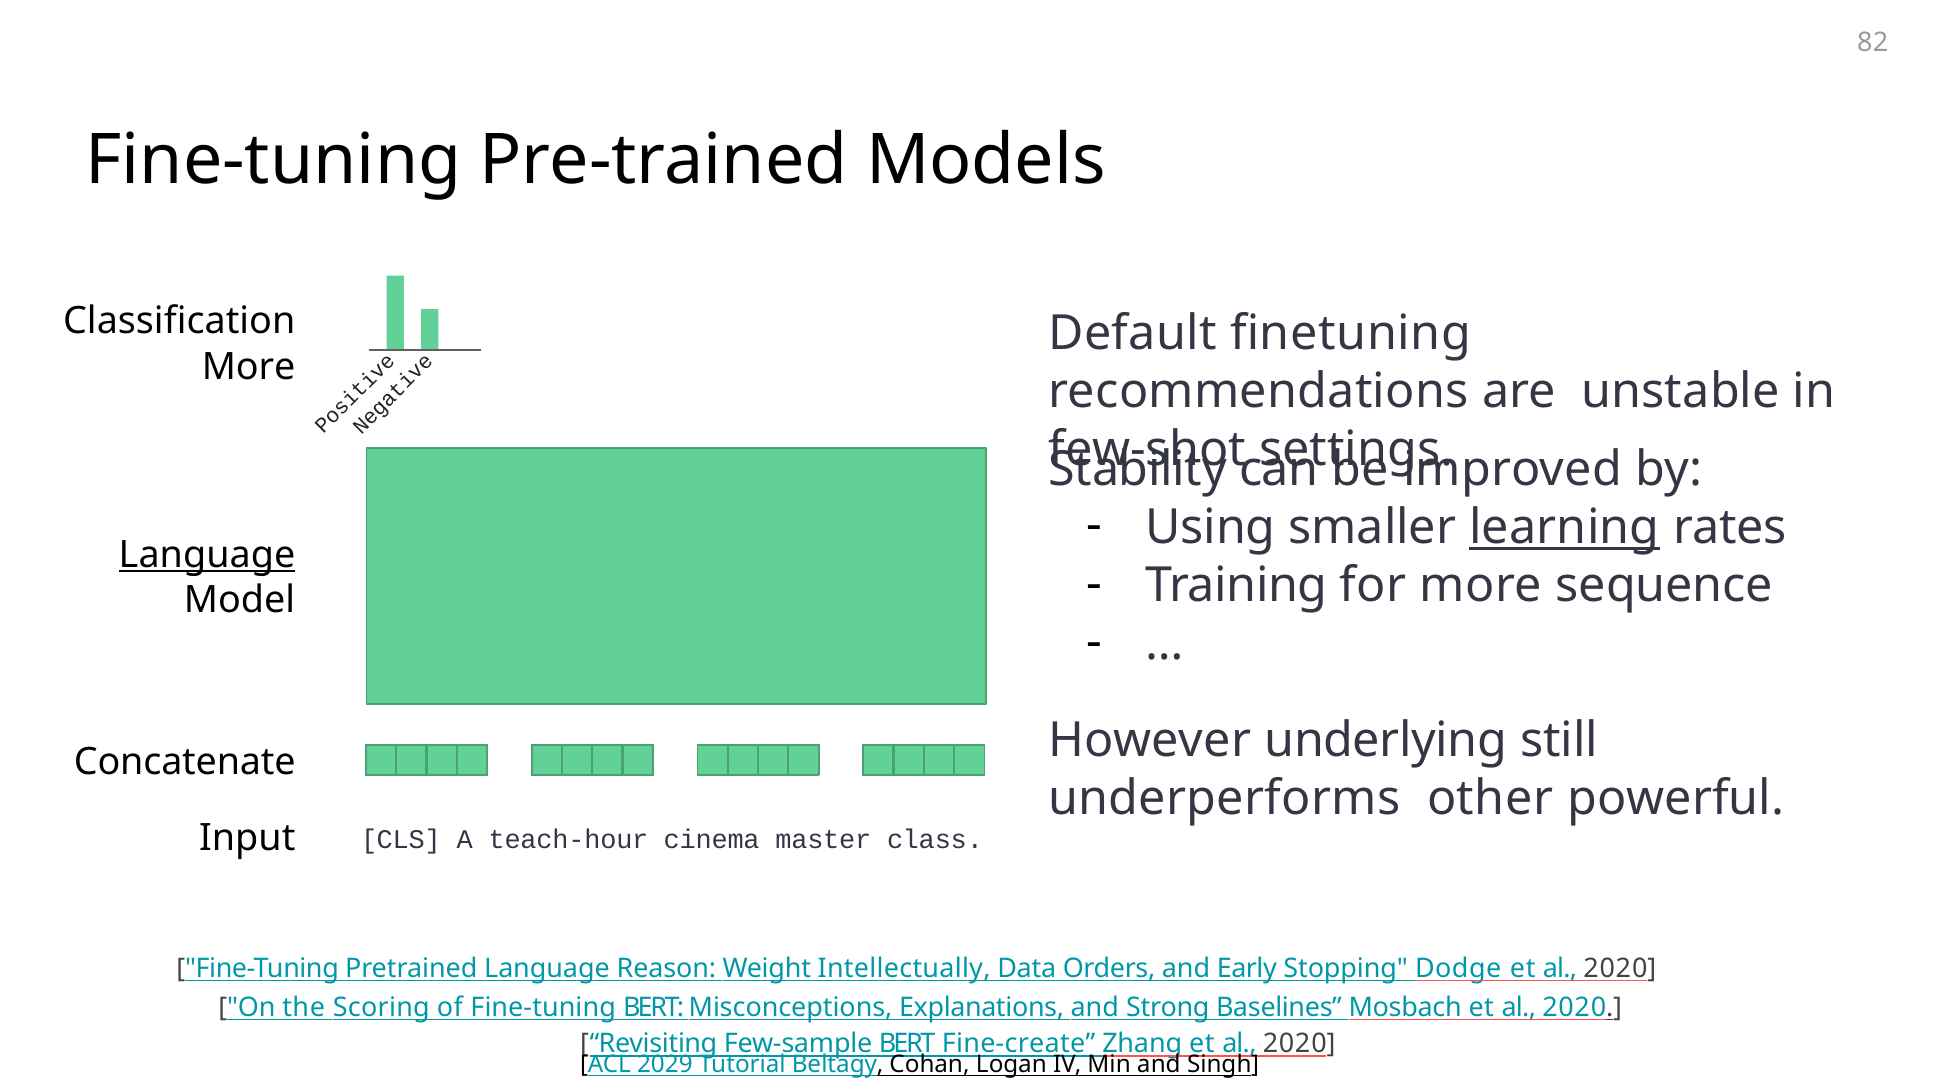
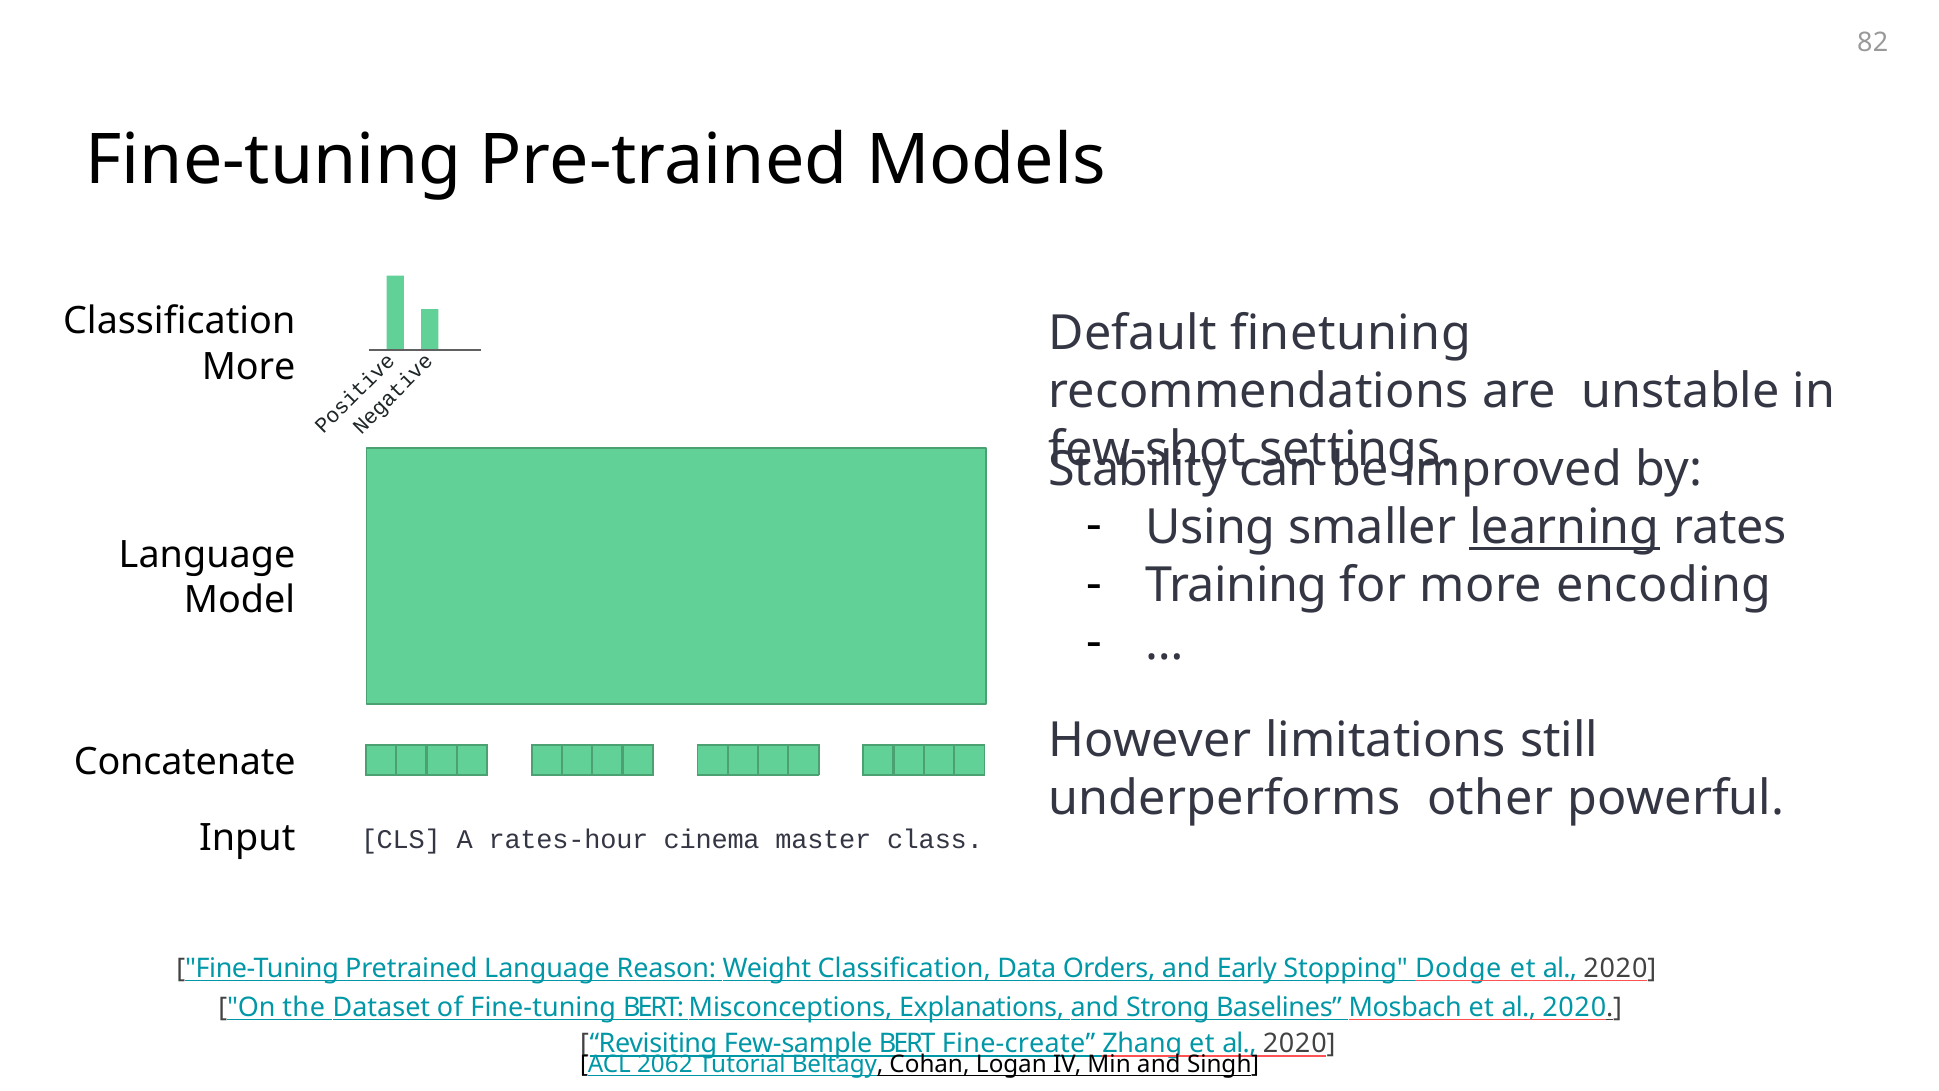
Language underline: present -> none (207, 554)
sequence: sequence -> encoding (1664, 585)
underlying: underlying -> limitations (1386, 741)
teach-hour: teach-hour -> rates-hour (568, 840)
Weight Intellectually: Intellectually -> Classiﬁcation (904, 968)
Scoring: Scoring -> Dataset (381, 1007)
2029: 2029 -> 2062 (665, 1064)
